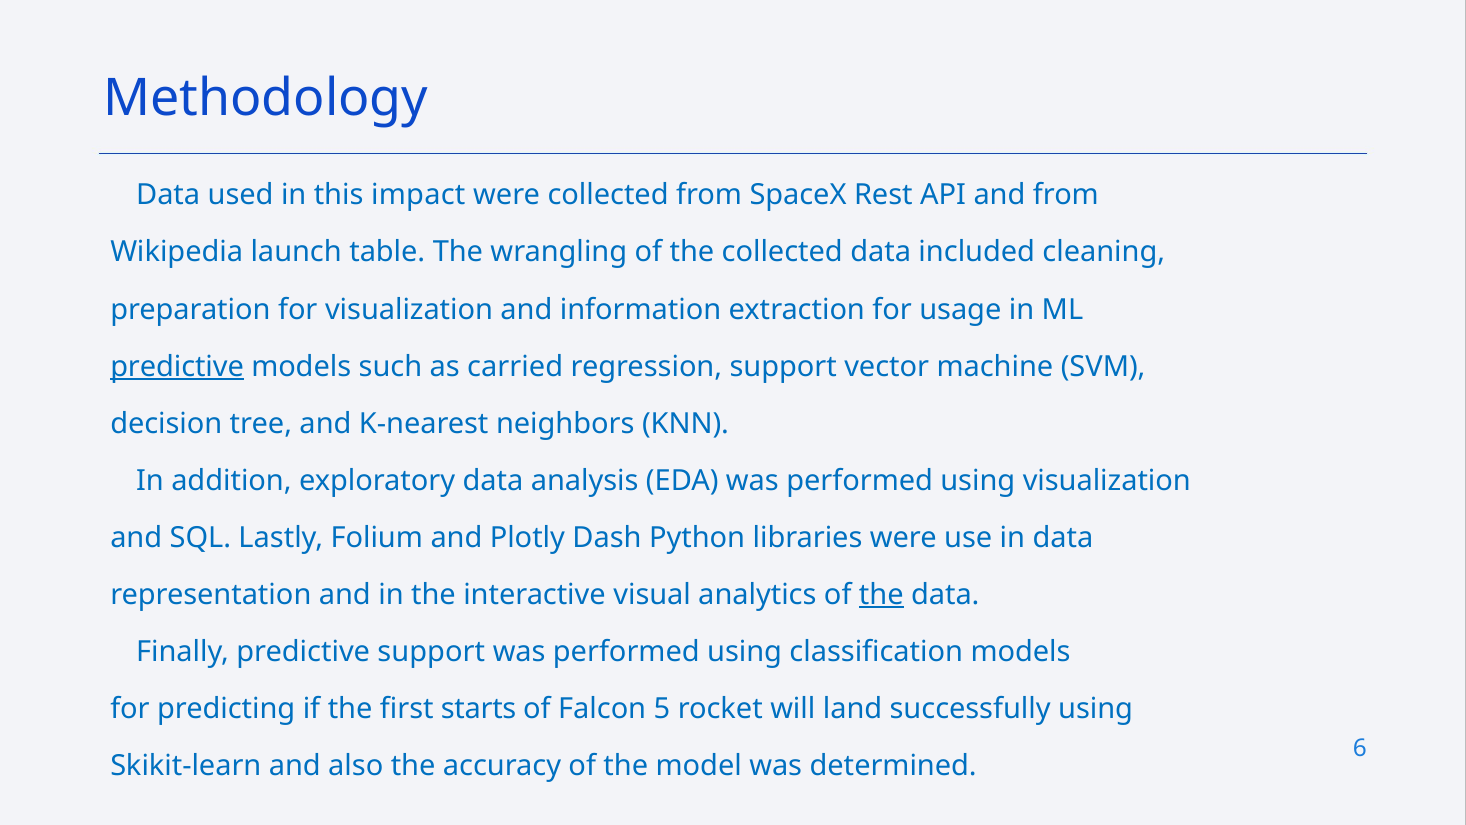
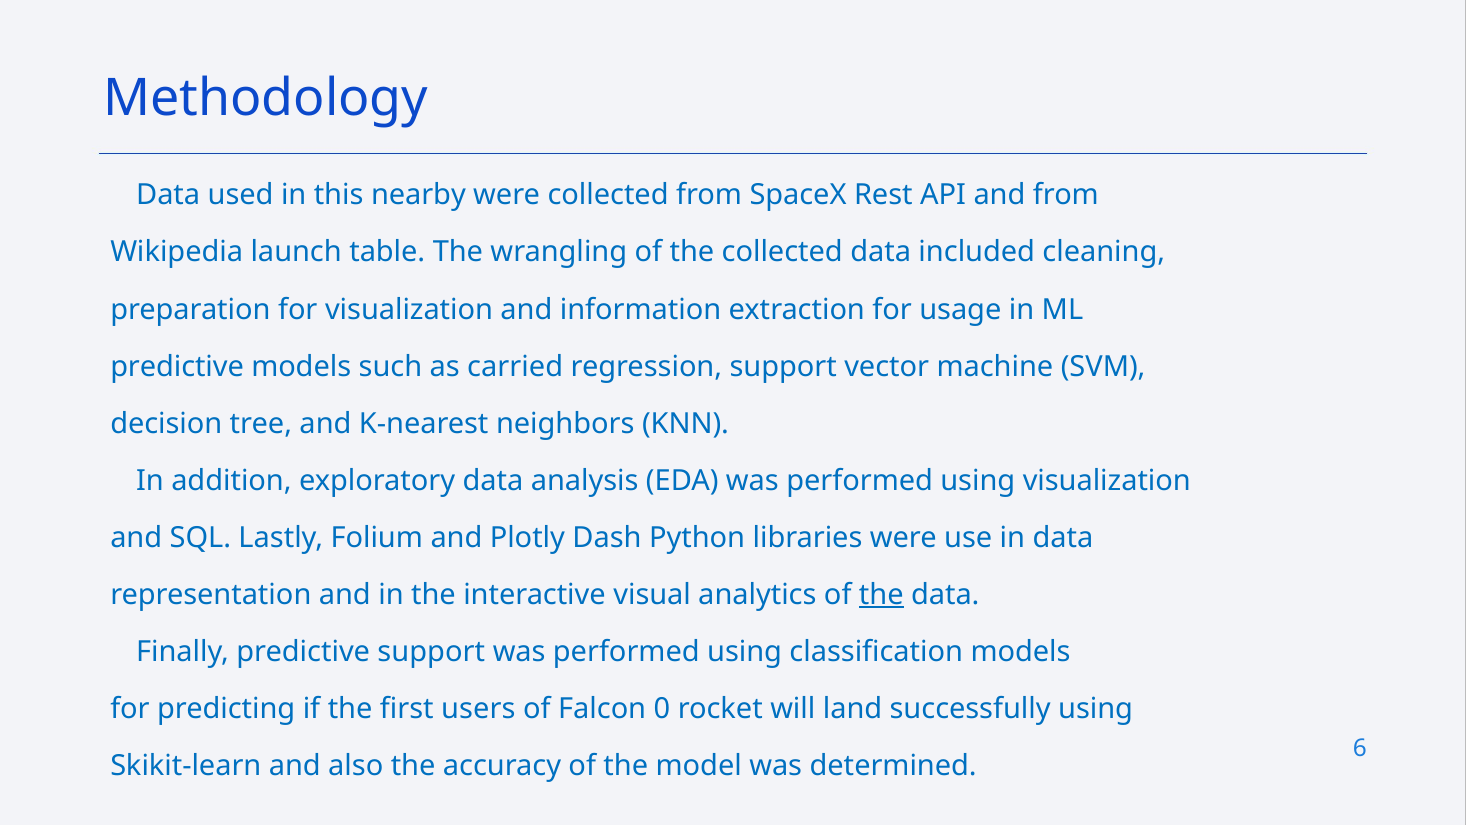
impact: impact -> nearby (418, 195)
predictive underline: present -> none (177, 366)
starts: starts -> users (478, 708)
5: 5 -> 0 (662, 708)
